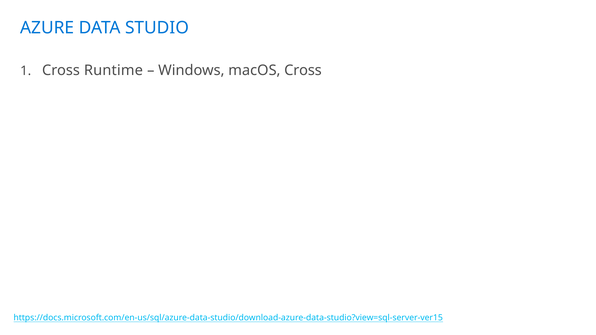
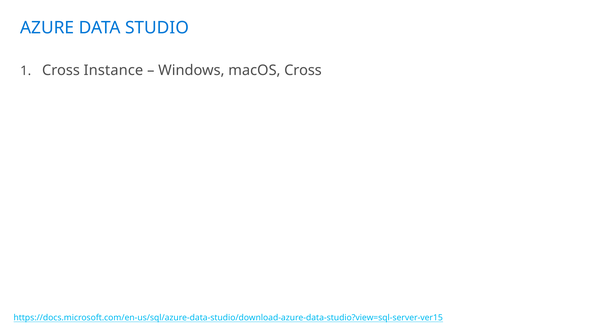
Runtime: Runtime -> Instance (113, 70)
